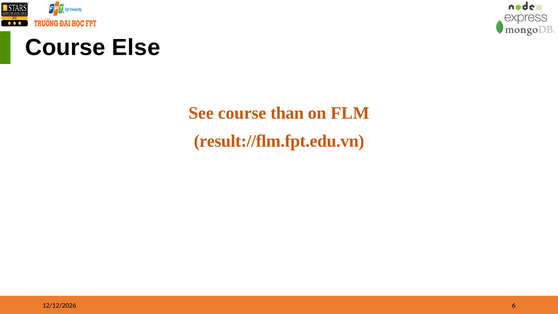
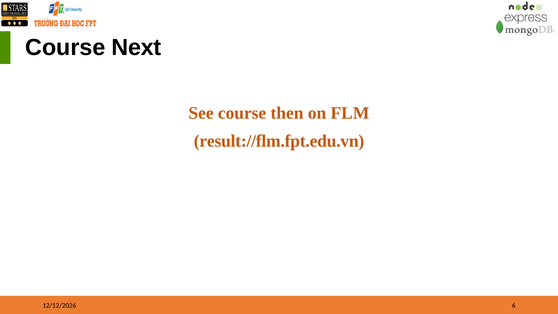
Else: Else -> Next (136, 47)
than: than -> then (287, 113)
